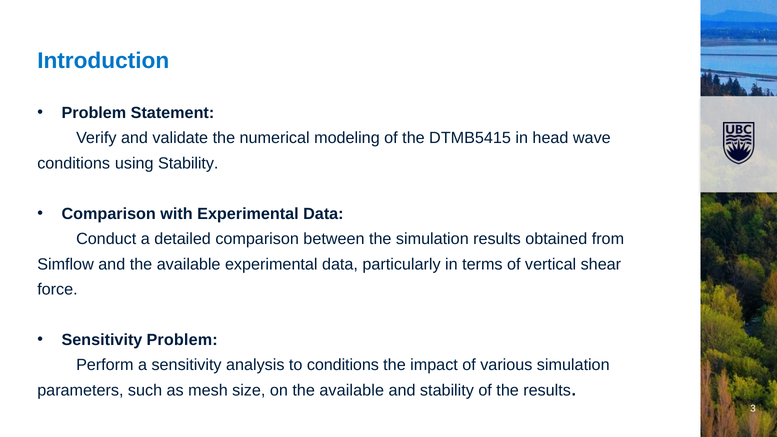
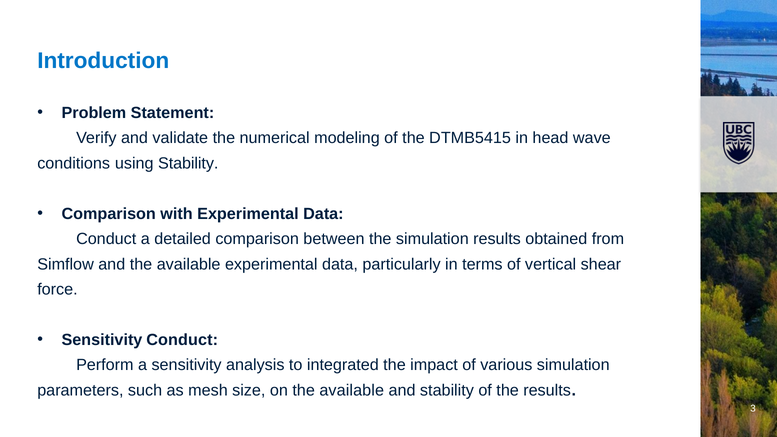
Sensitivity Problem: Problem -> Conduct (182, 340)
to conditions: conditions -> integrated (343, 365)
